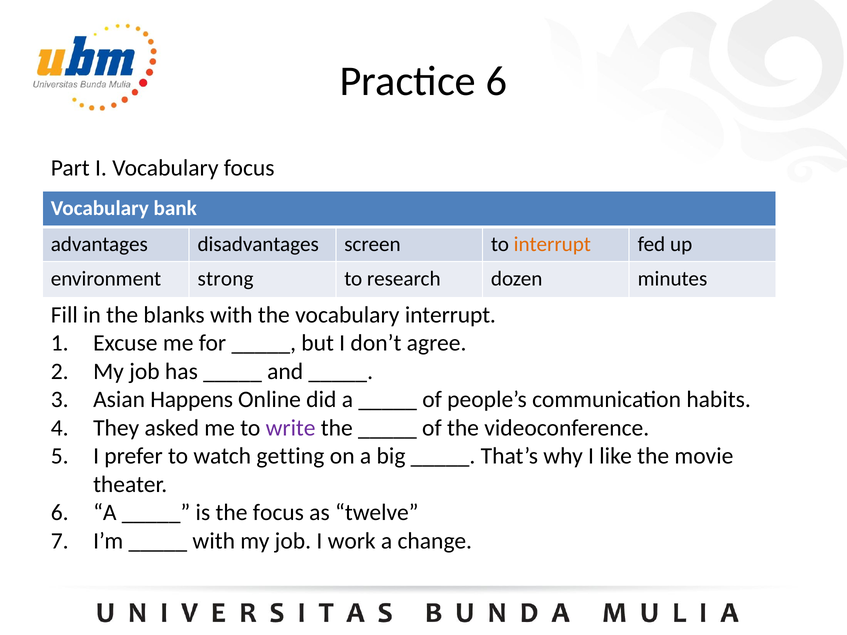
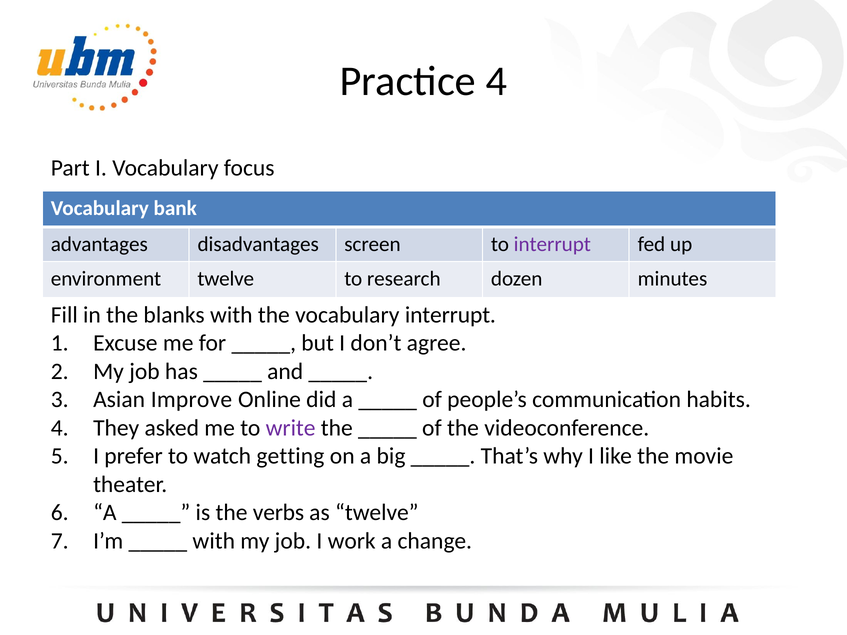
Practice 6: 6 -> 4 (496, 81)
interrupt colour: orange -> purple (552, 244)
environment strong: strong -> twelve (226, 279)
Happens: Happens -> Improve (191, 400)
the focus: focus -> verbs (278, 513)
